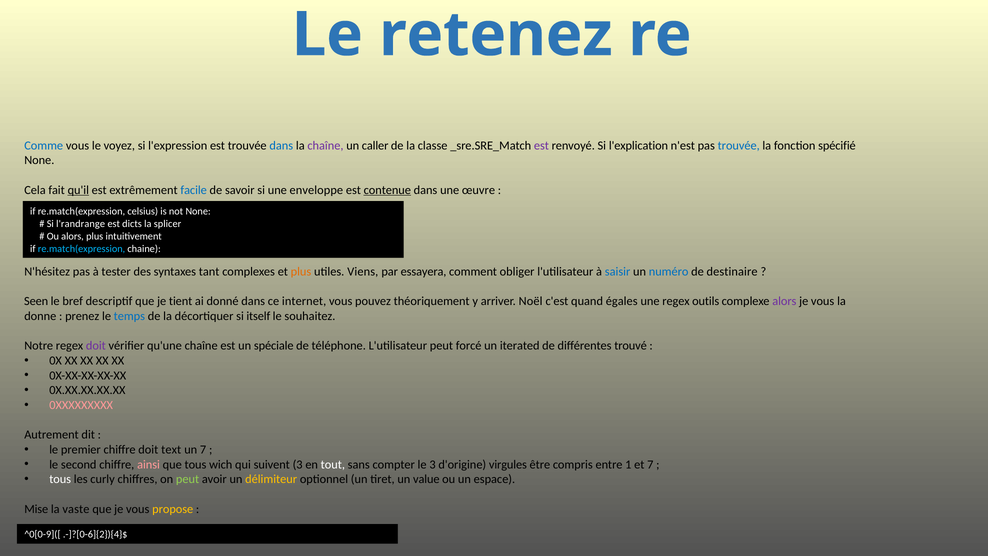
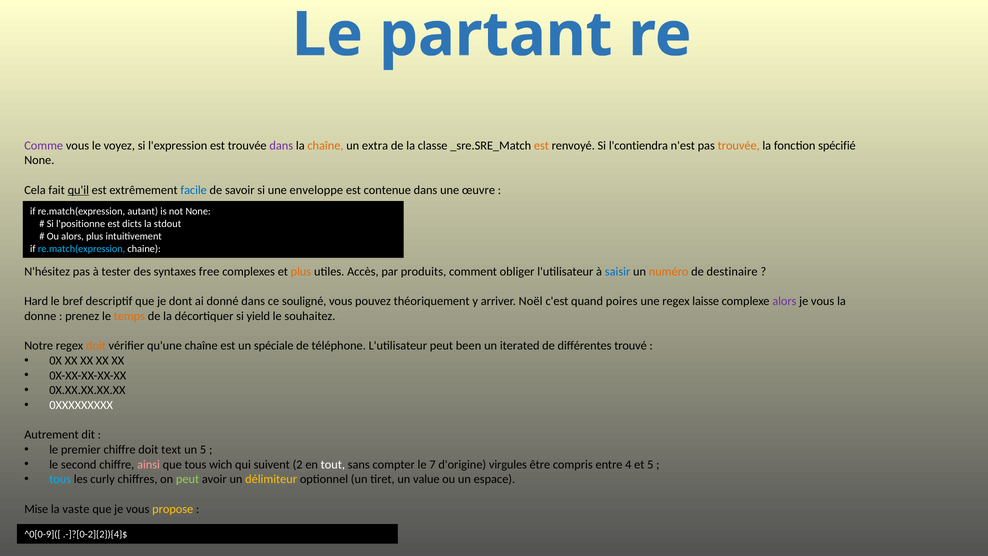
retenez: retenez -> partant (496, 35)
Comme colour: blue -> purple (44, 145)
dans colour: blue -> purple (281, 145)
chaîne colour: purple -> orange (325, 145)
caller: caller -> extra (375, 145)
est colour: purple -> orange (541, 145)
l'explication: l'explication -> l'contiendra (638, 145)
trouvée colour: blue -> orange (739, 145)
contenue underline: present -> none (387, 190)
celsius: celsius -> autant (143, 211)
l'randrange: l'randrange -> l'positionne (81, 224)
splicer: splicer -> stdout (168, 224)
tant: tant -> free (209, 272)
Viens: Viens -> Accès (363, 272)
essayera: essayera -> produits (423, 272)
numéro colour: blue -> orange (669, 272)
Seen: Seen -> Hard (36, 301)
tient: tient -> dont (181, 301)
internet: internet -> souligné (304, 301)
égales: égales -> poires (622, 301)
outils: outils -> laisse (706, 301)
temps colour: blue -> orange (129, 316)
itself: itself -> yield (258, 316)
doit colour: purple -> orange (96, 346)
forcé: forcé -> been (469, 346)
0XXXXXXXXX colour: pink -> white (81, 405)
un 7: 7 -> 5 (203, 449)
suivent 3: 3 -> 2 (298, 464)
le 3: 3 -> 7 (433, 464)
1: 1 -> 4 (628, 464)
et 7: 7 -> 5 (650, 464)
tous colour: white -> light blue (60, 479)
.-]?[0-6]{2}){4}$: .-]?[0-6]{2}){4}$ -> .-]?[0-2]{2}){4}$ (95, 534)
